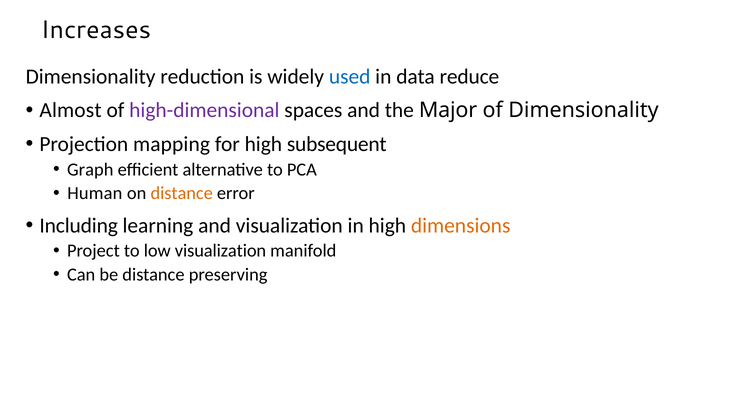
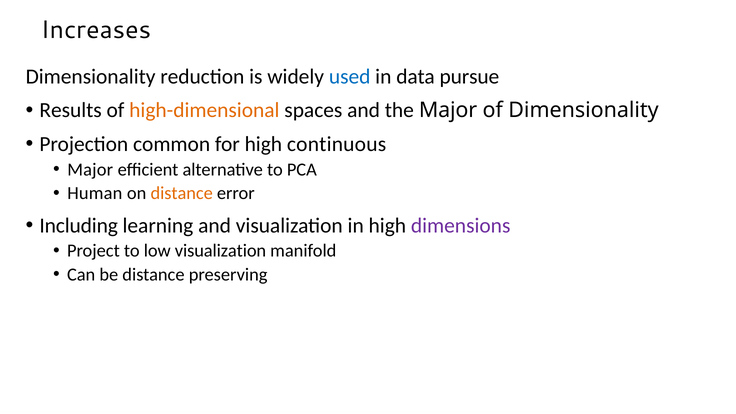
reduce: reduce -> pursue (469, 76)
Almost: Almost -> Results (71, 110)
high-dimensional colour: purple -> orange (204, 110)
mapping: mapping -> common (172, 144)
subsequent: subsequent -> continuous (337, 144)
Graph: Graph -> Major (90, 170)
dimensions colour: orange -> purple (461, 225)
